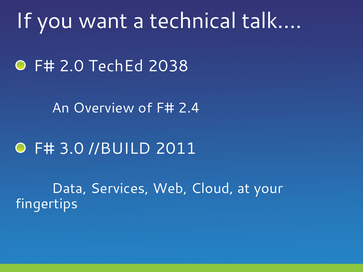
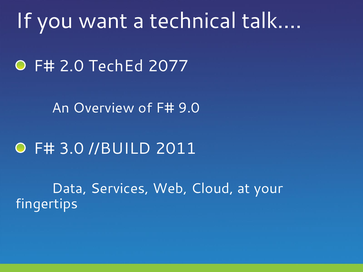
2038: 2038 -> 2077 (168, 66)
2.4: 2.4 -> 9.0 (189, 108)
